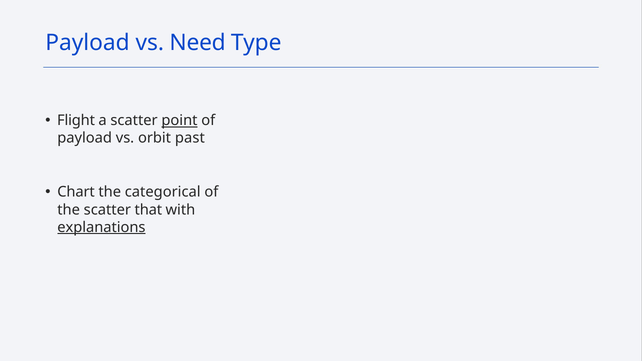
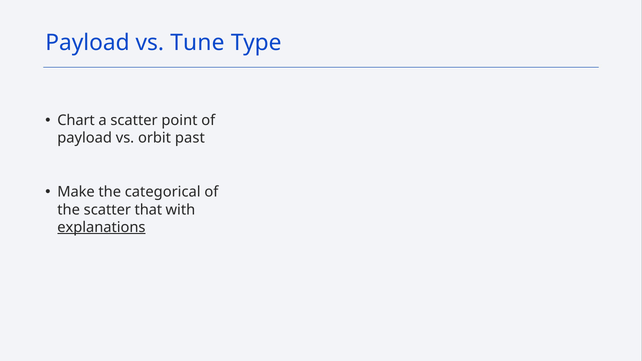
Need: Need -> Tune (197, 43)
Flight: Flight -> Chart (76, 121)
point underline: present -> none (179, 121)
Chart: Chart -> Make (76, 192)
